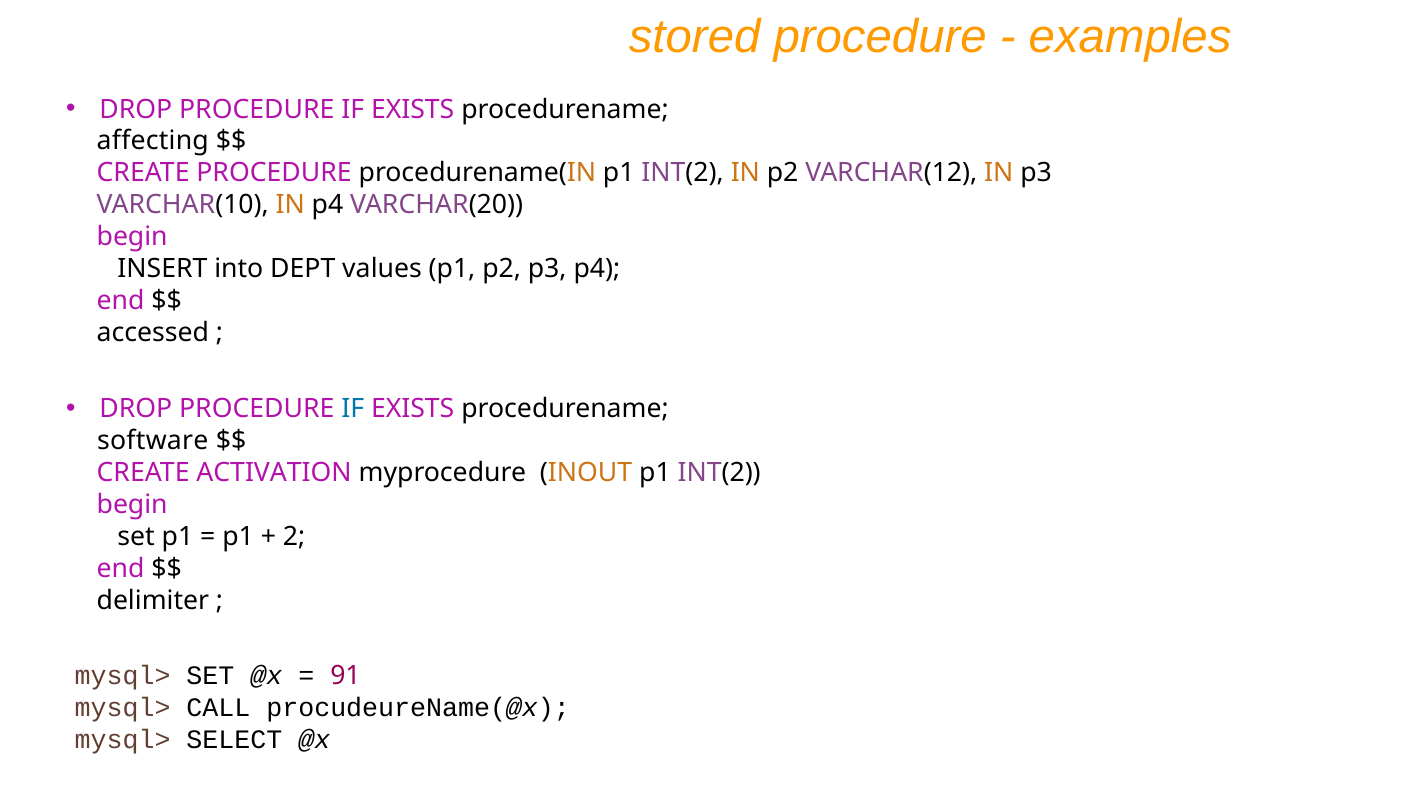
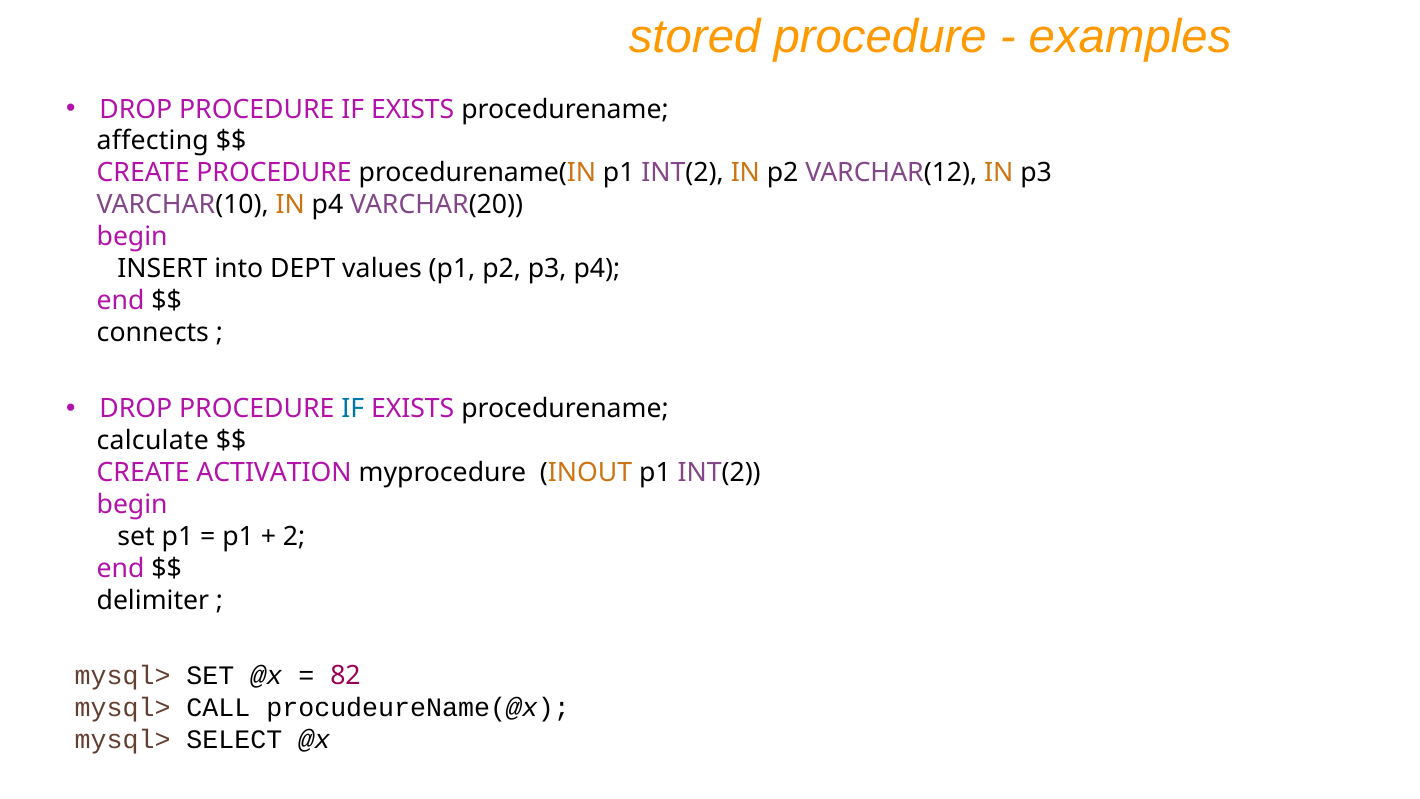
accessed: accessed -> connects (153, 333)
software: software -> calculate (153, 441)
91: 91 -> 82 (345, 675)
